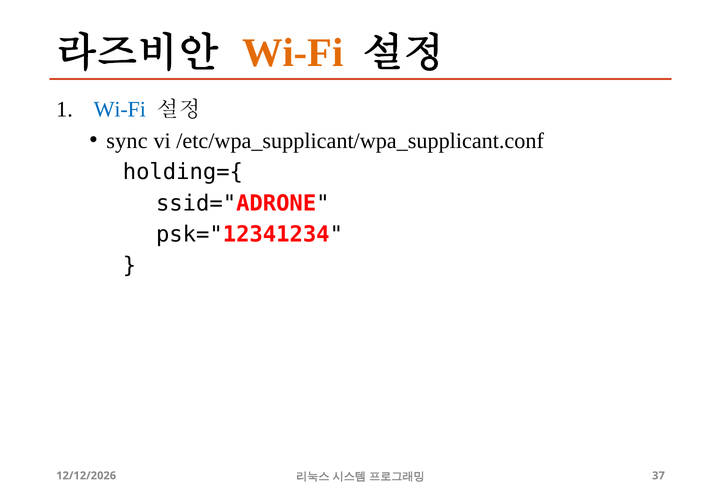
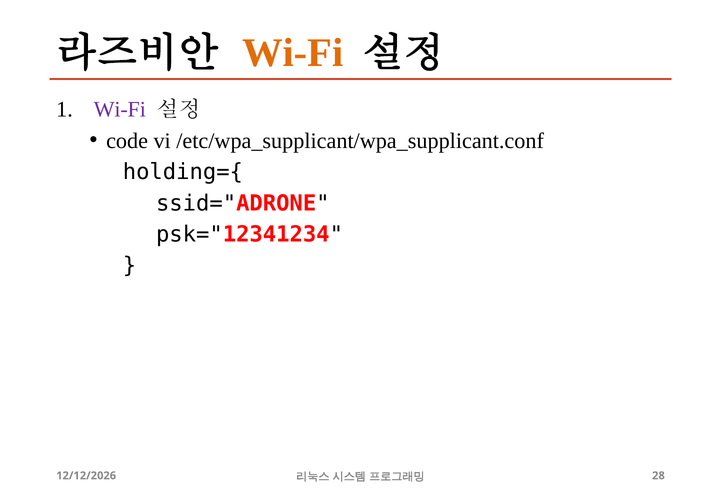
Wi-Fi colour: blue -> purple (120, 110)
sync: sync -> code (127, 141)
37: 37 -> 28 (658, 476)
